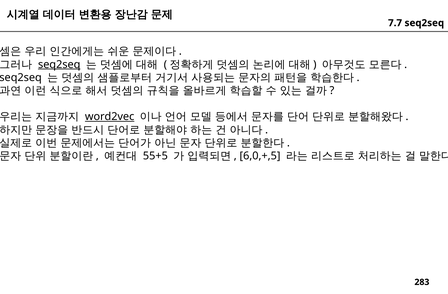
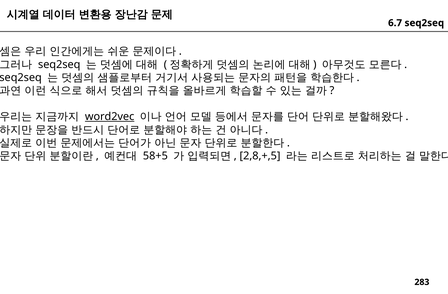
7.7: 7.7 -> 6.7 (395, 23)
seq2seq underline: present -> none (59, 64)
55+5: 55+5 -> 58+5 (155, 156)
6,0,+,5: 6,0,+,5 -> 2,8,+,5 (260, 156)
